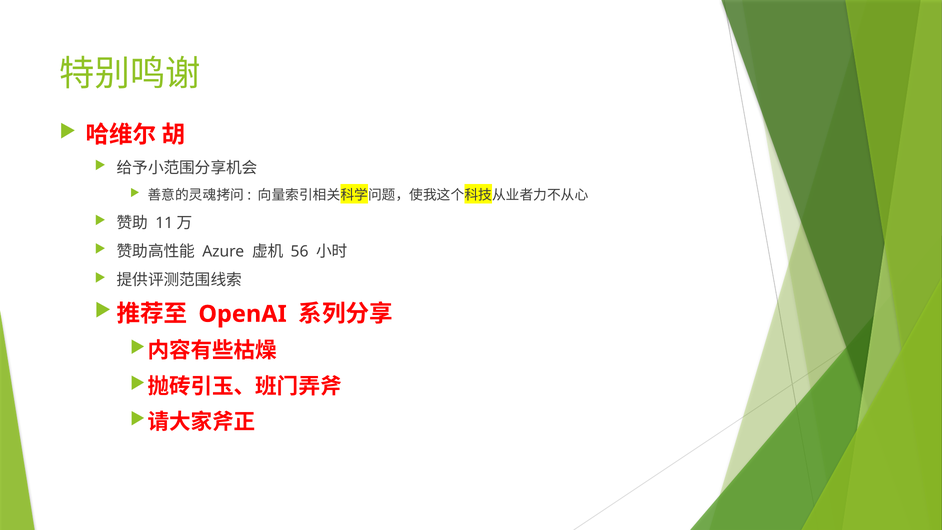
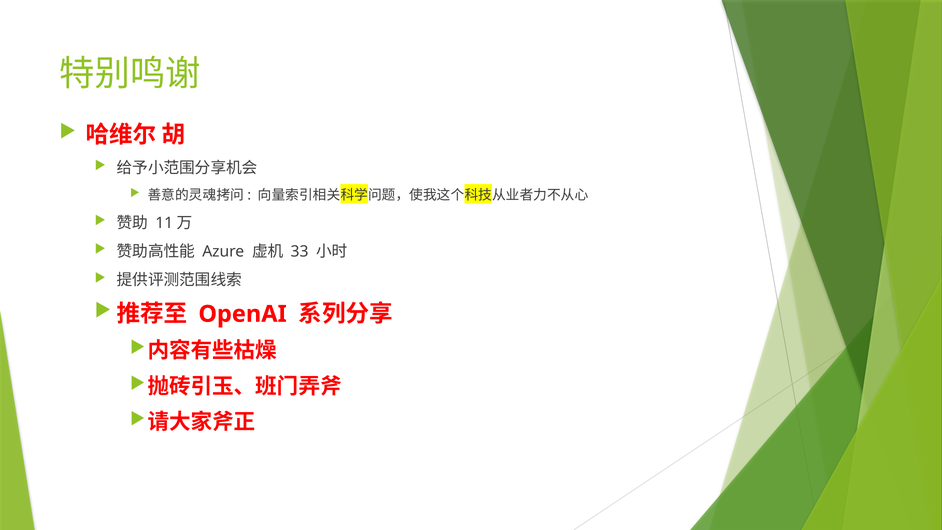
56: 56 -> 33 (300, 251)
